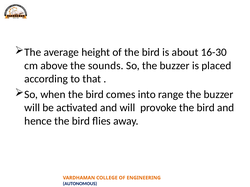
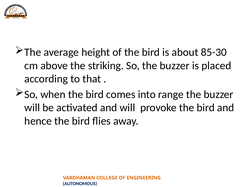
16-30: 16-30 -> 85-30 (214, 52)
sounds: sounds -> striking (106, 66)
